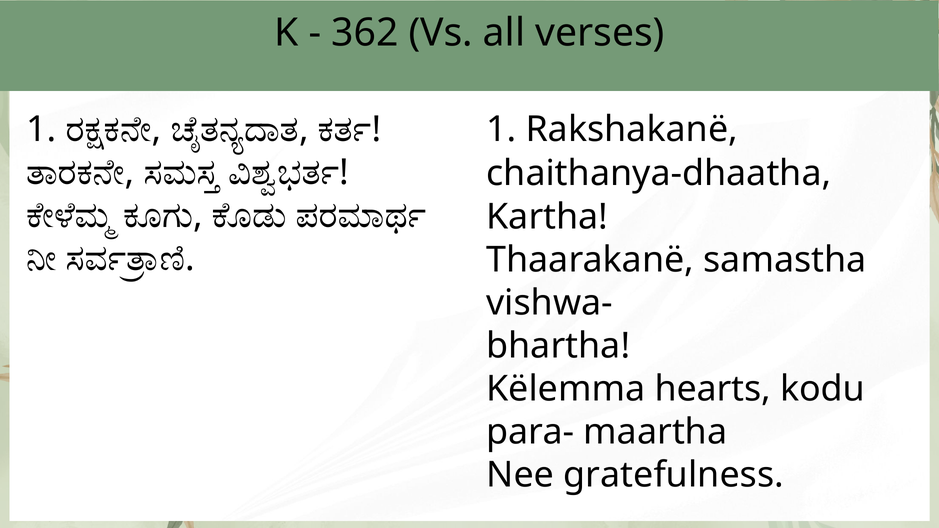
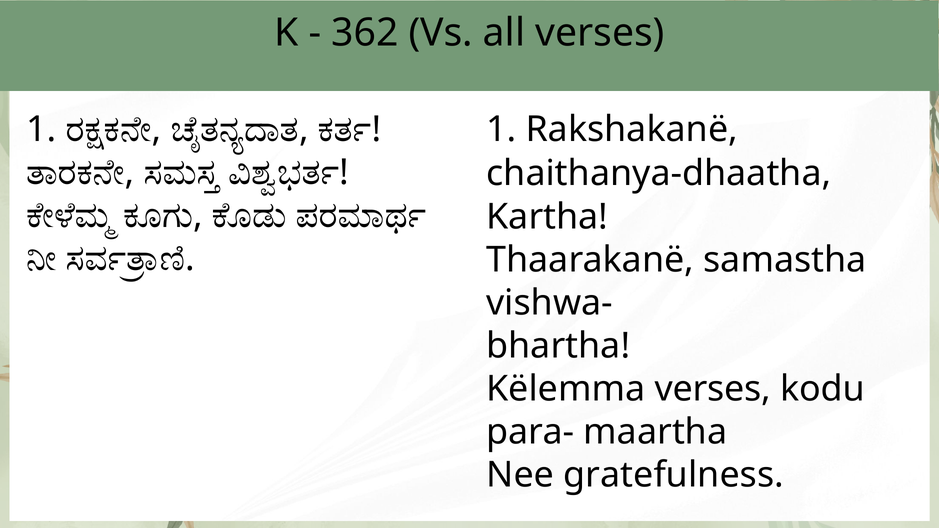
Këlemma hearts: hearts -> verses (713, 389)
